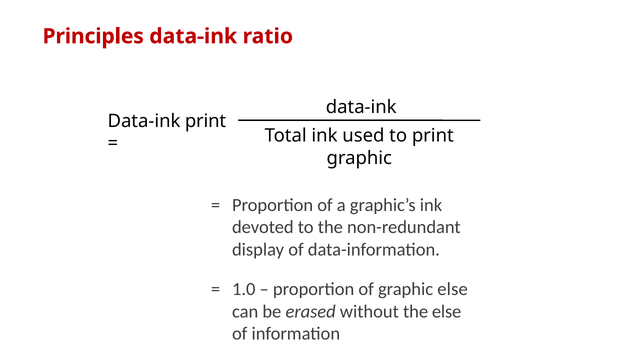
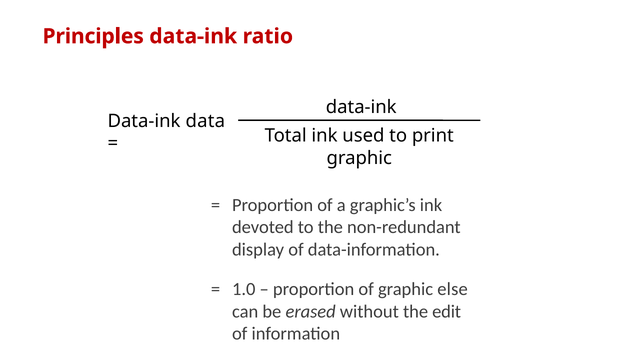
Data-ink print: print -> data (205, 121)
the else: else -> edit (447, 312)
